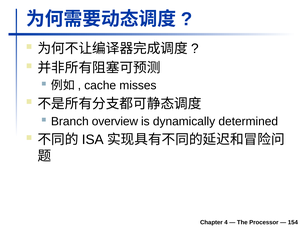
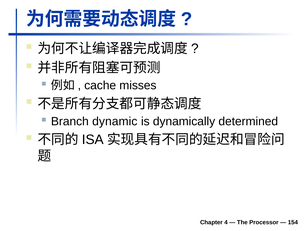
overview: overview -> dynamic (115, 121)
